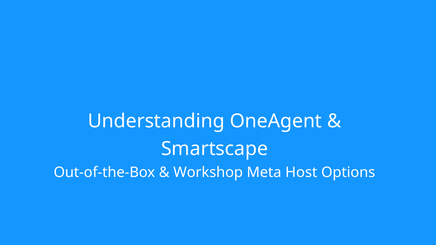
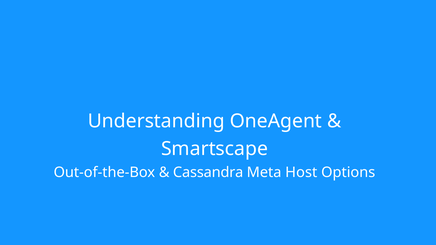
Workshop: Workshop -> Cassandra (208, 172)
